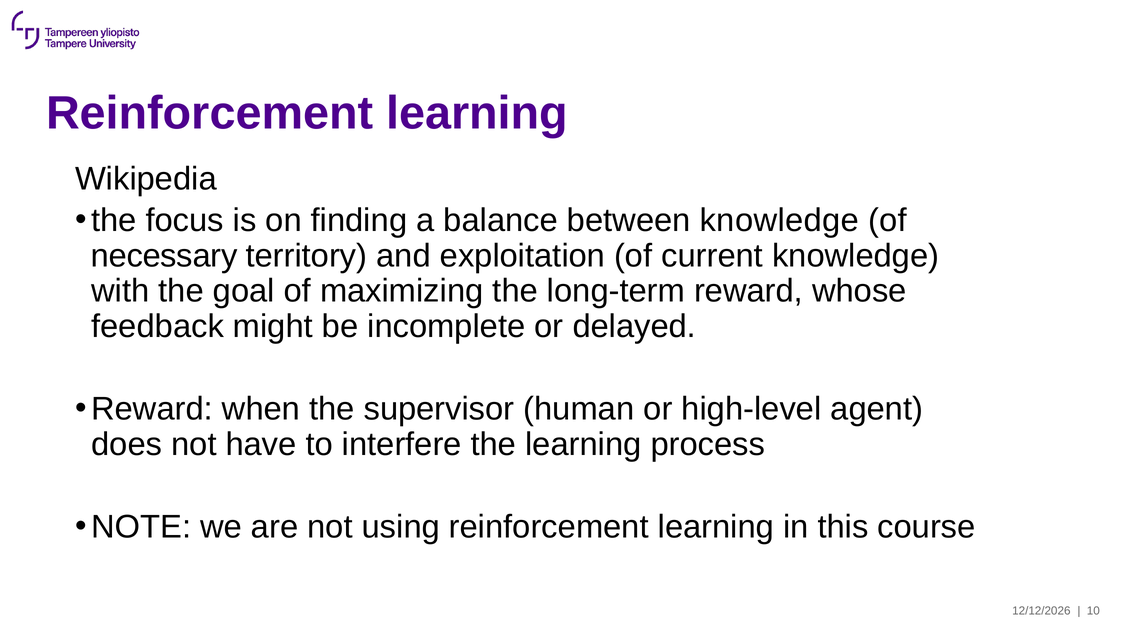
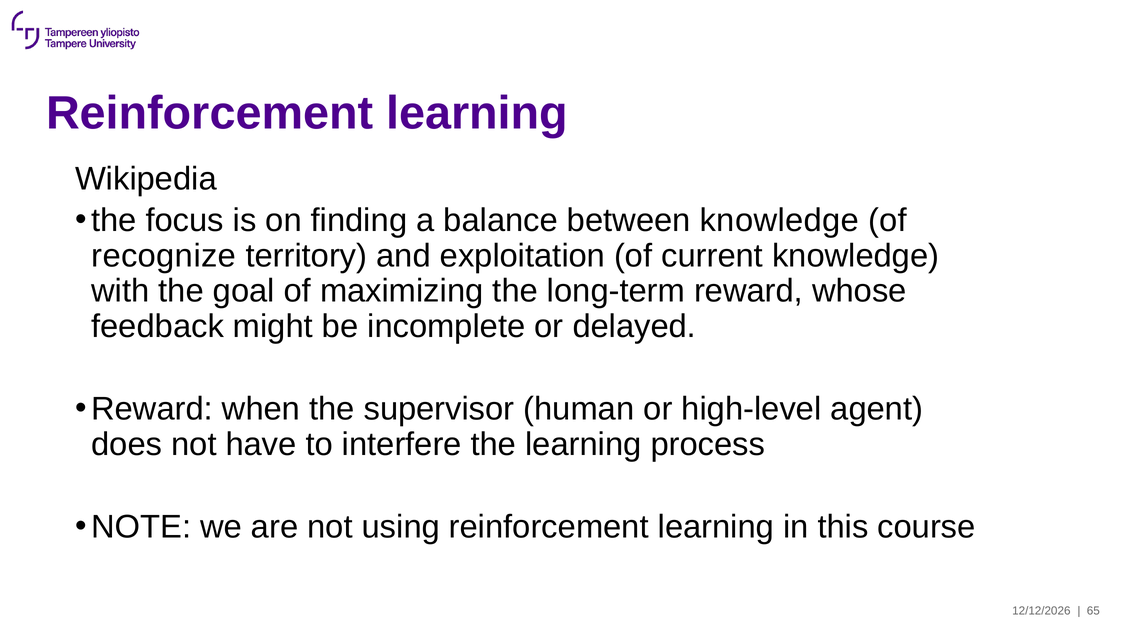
necessary: necessary -> recognize (164, 256)
10: 10 -> 65 (1093, 611)
